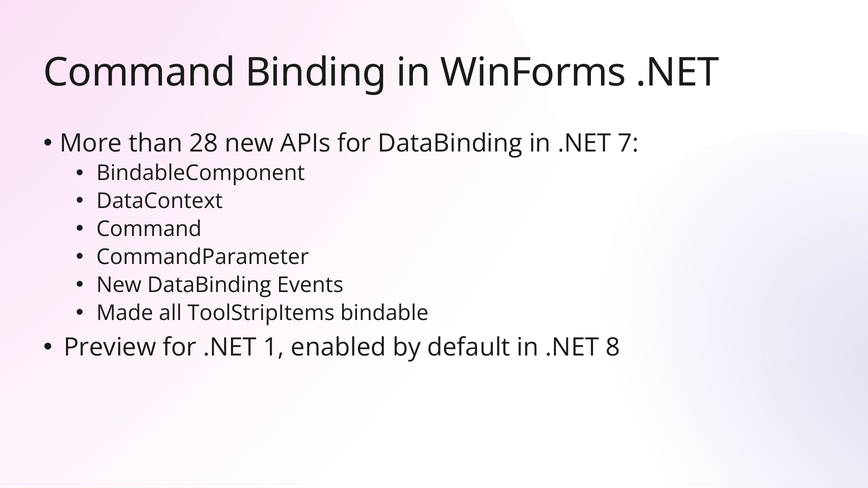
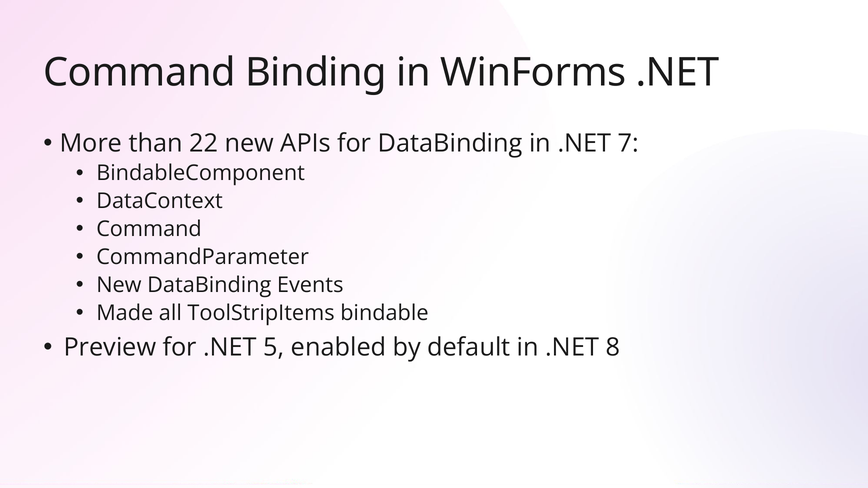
28: 28 -> 22 (204, 143)
1: 1 -> 5 (274, 347)
